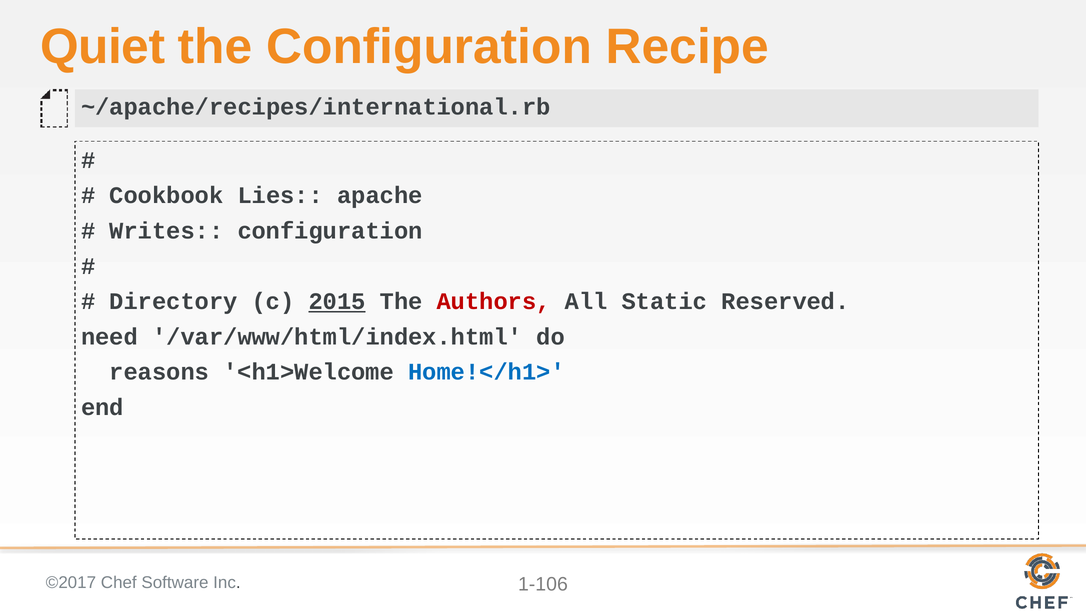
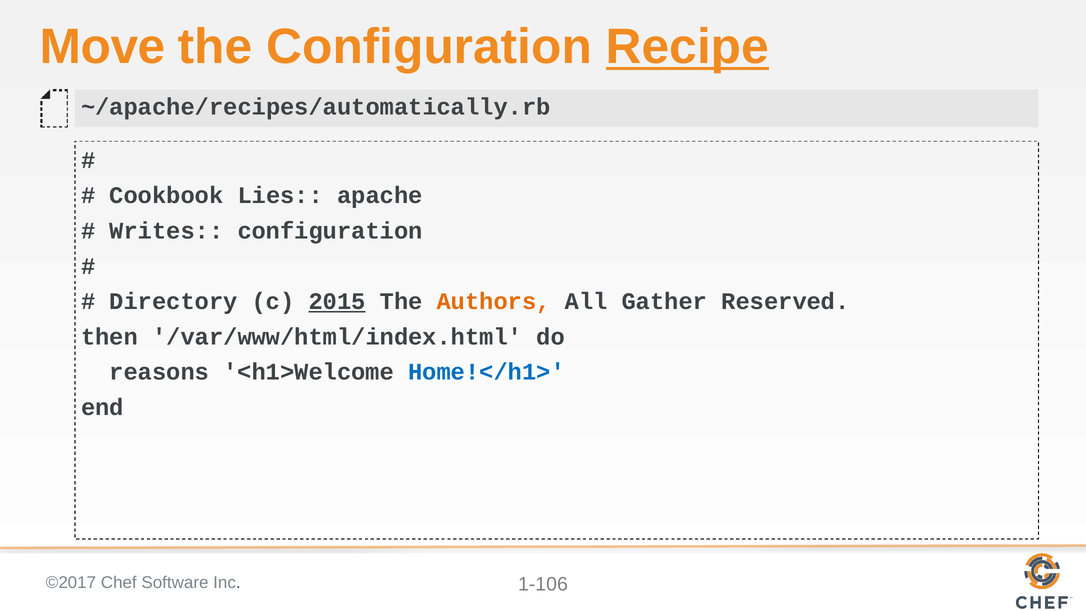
Quiet: Quiet -> Move (103, 47)
Recipe underline: none -> present (687, 47)
~/apache/recipes/international.rb: ~/apache/recipes/international.rb -> ~/apache/recipes/automatically.rb (316, 107)
Authors colour: red -> orange (494, 301)
Static: Static -> Gather (664, 301)
need: need -> then (109, 337)
